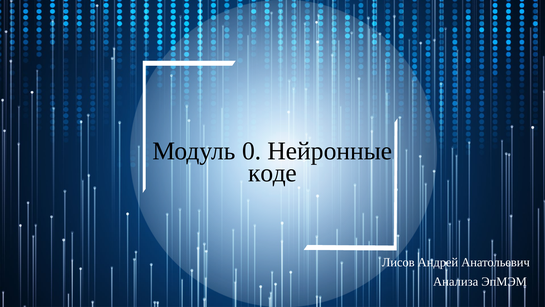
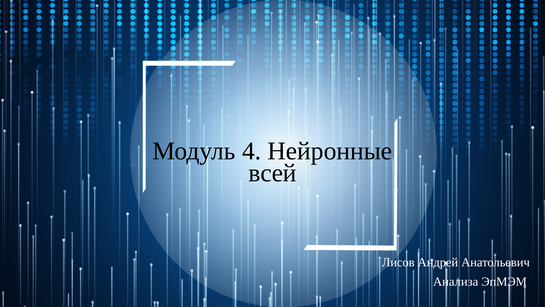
0: 0 -> 4 (252, 151)
коде: коде -> всей (273, 173)
